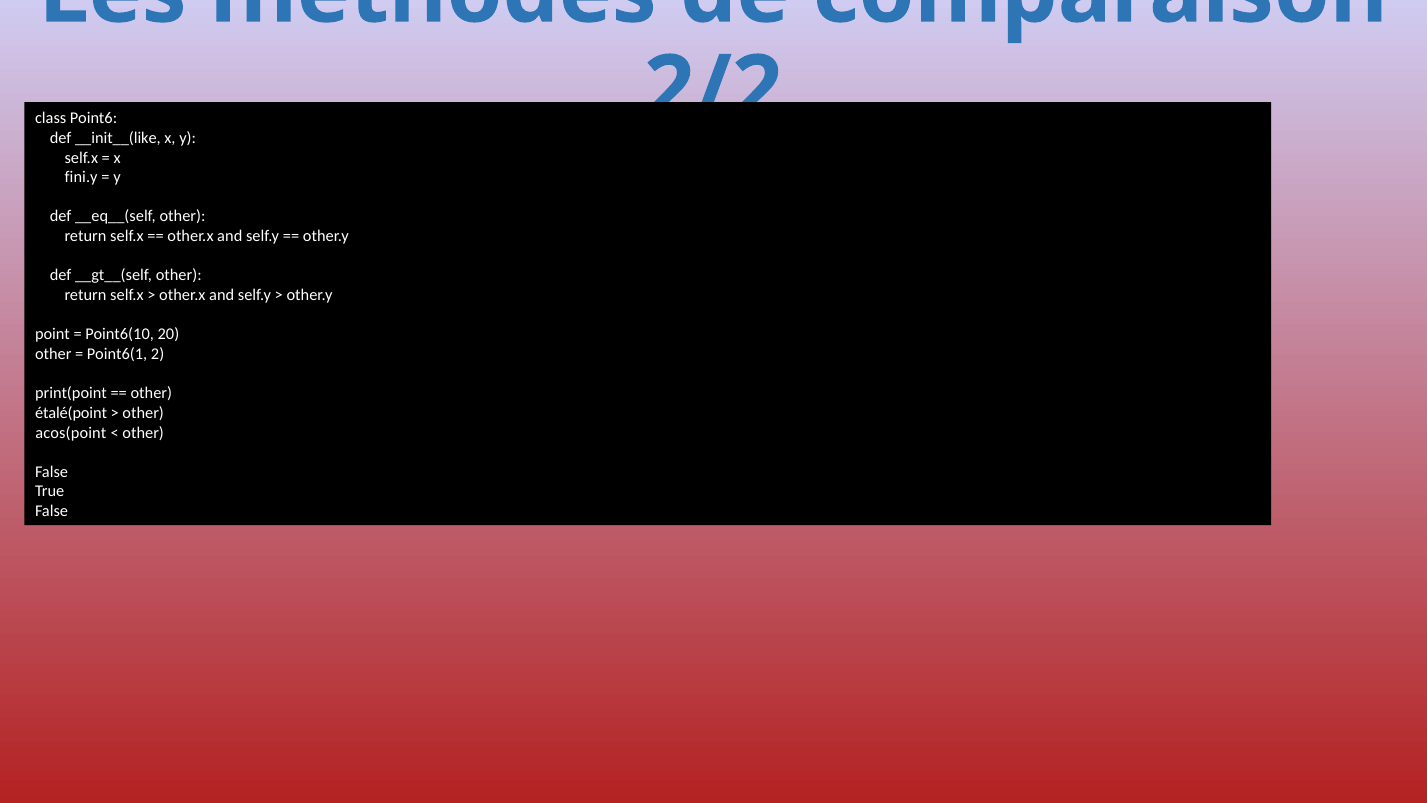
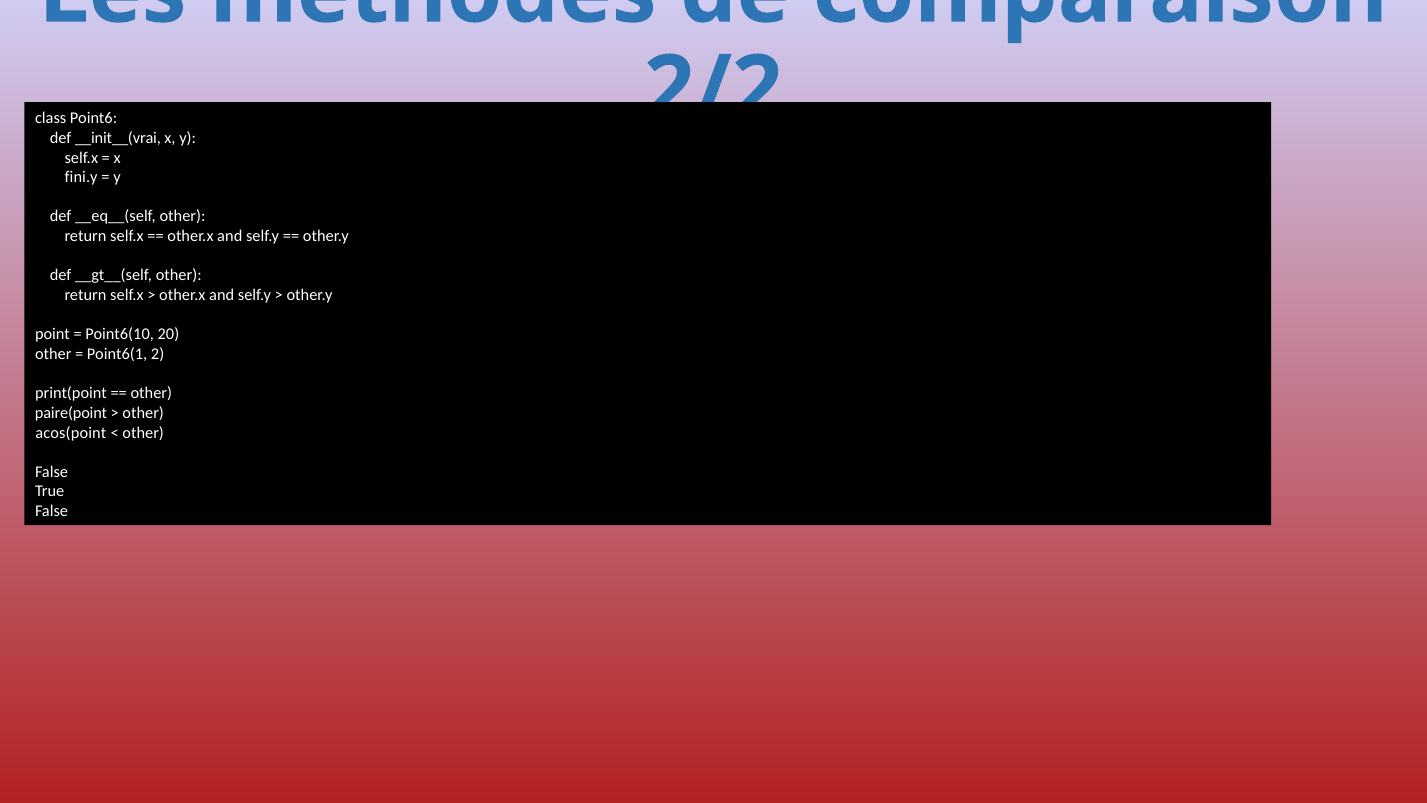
__init__(like: __init__(like -> __init__(vrai (118, 138)
étalé(point: étalé(point -> paire(point (71, 413)
